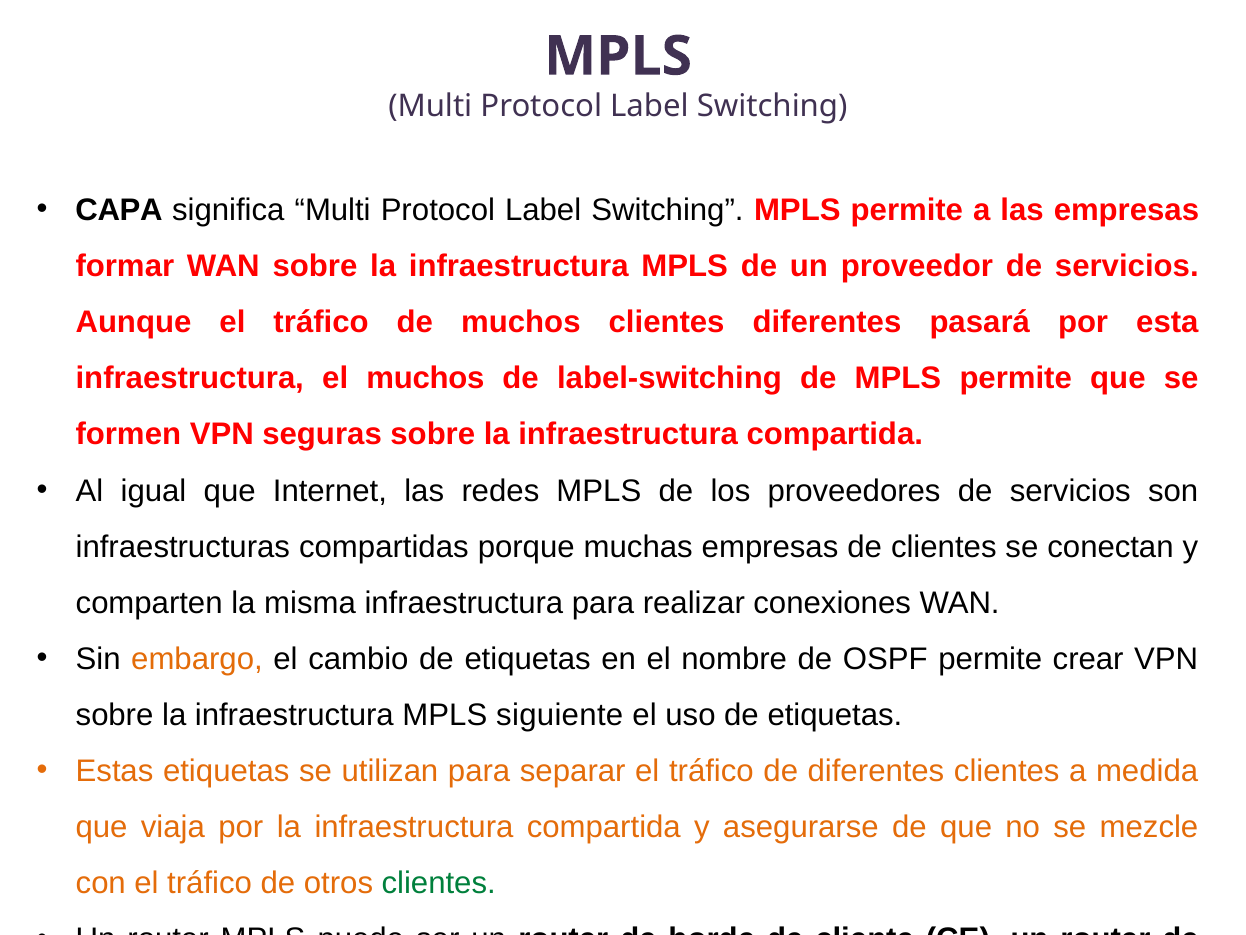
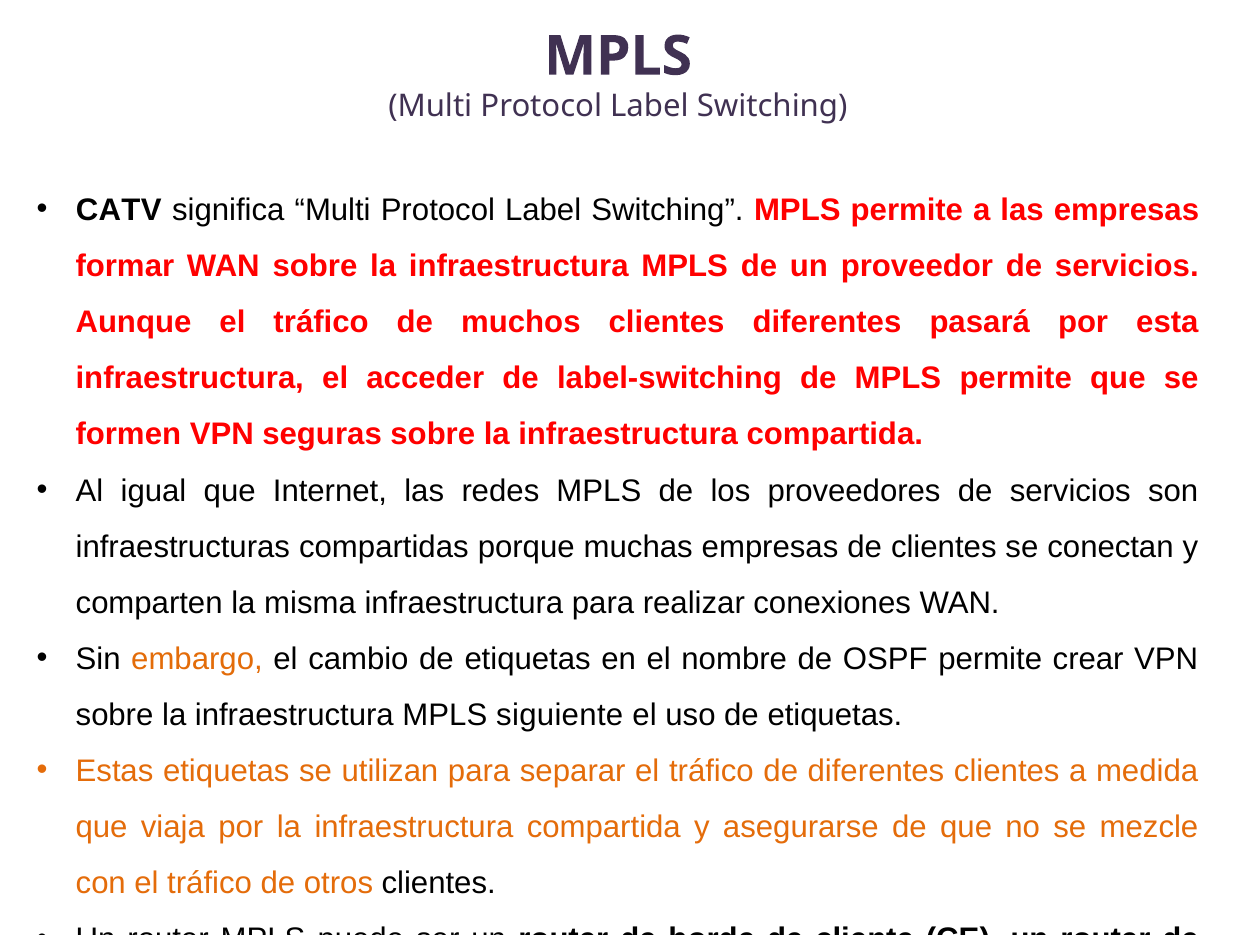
CAPA: CAPA -> CATV (119, 210)
el muchos: muchos -> acceder (425, 378)
clientes colour: green -> black (439, 883)
